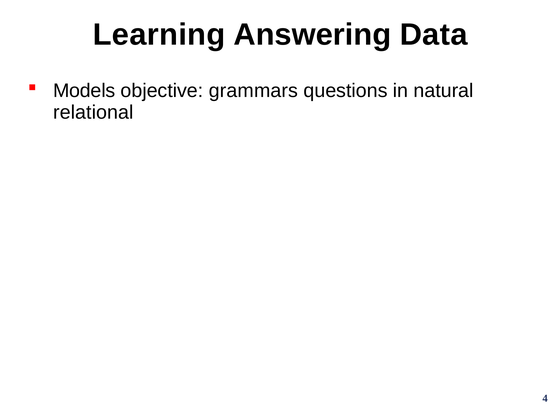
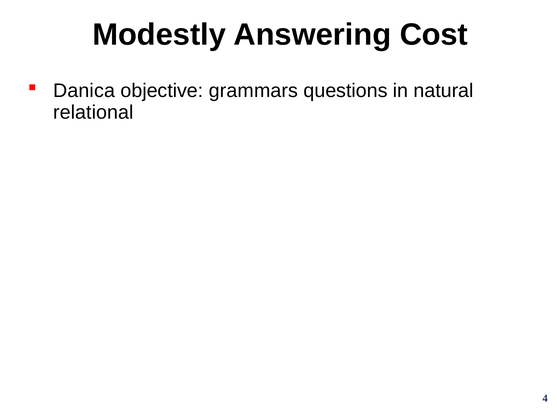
Learning: Learning -> Modestly (159, 35)
Data: Data -> Cost (434, 35)
Models: Models -> Danica (84, 91)
